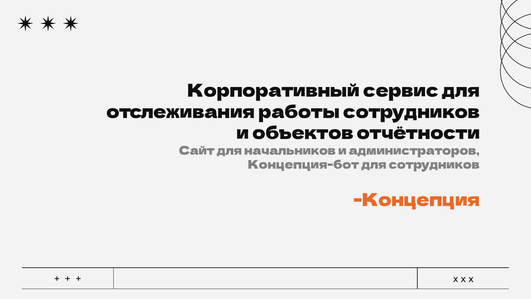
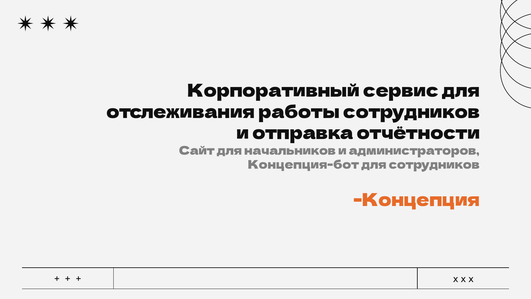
объектов: объектов -> отправка (303, 133)
